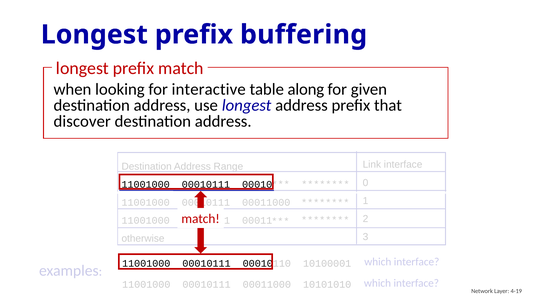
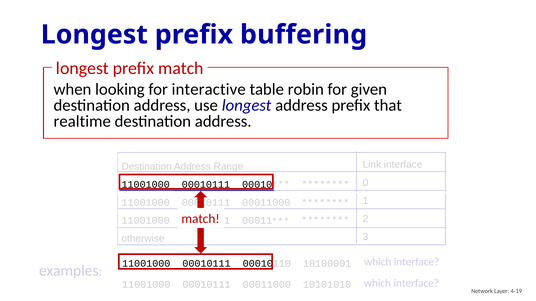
along: along -> robin (306, 89)
discover: discover -> realtime (82, 122)
